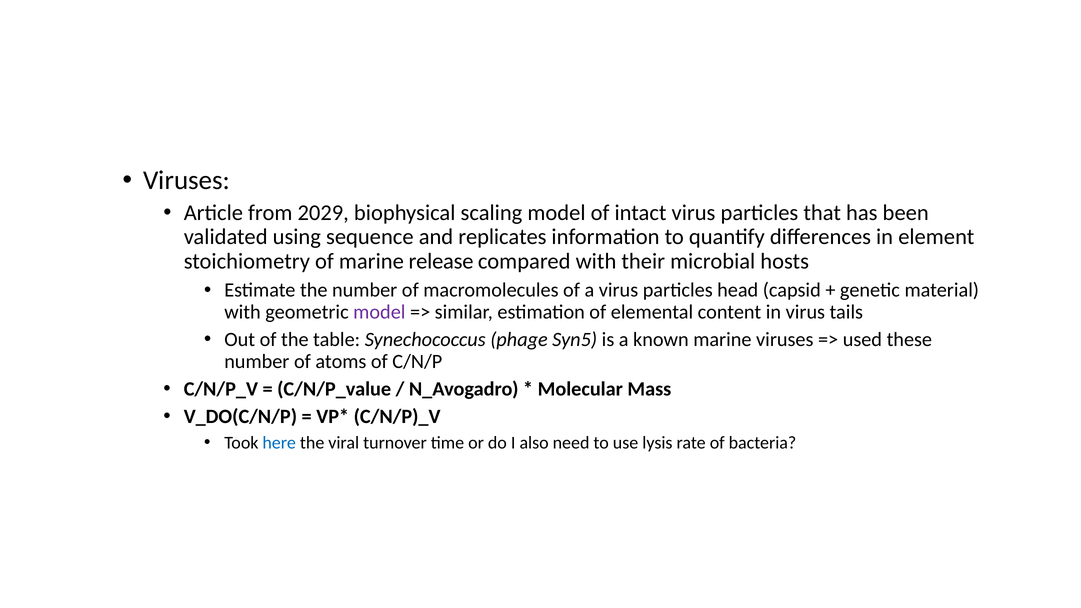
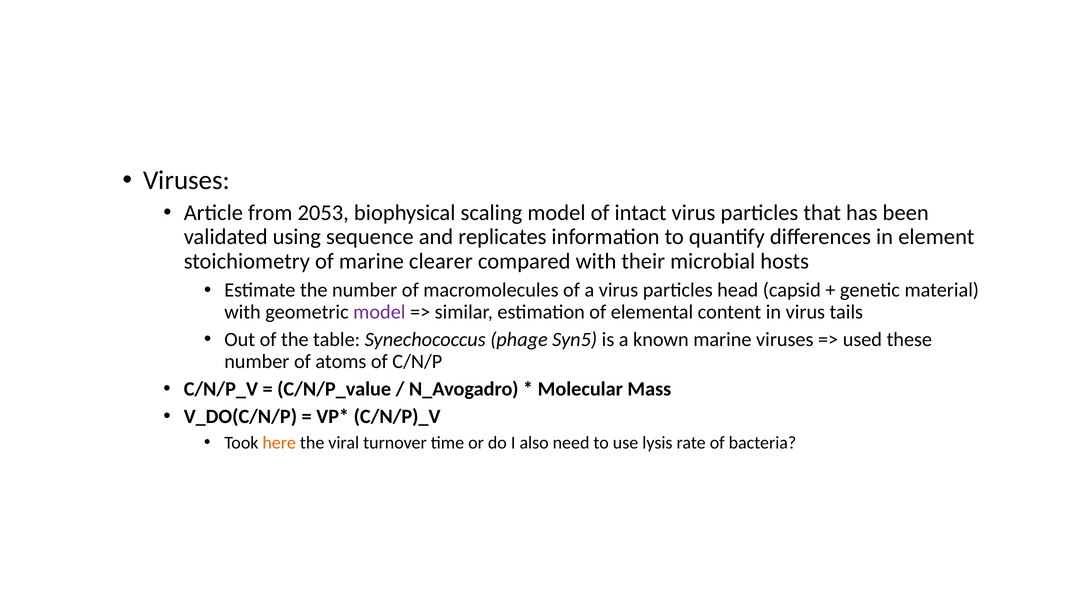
2029: 2029 -> 2053 (323, 213)
release: release -> clearer (441, 261)
here colour: blue -> orange (279, 443)
